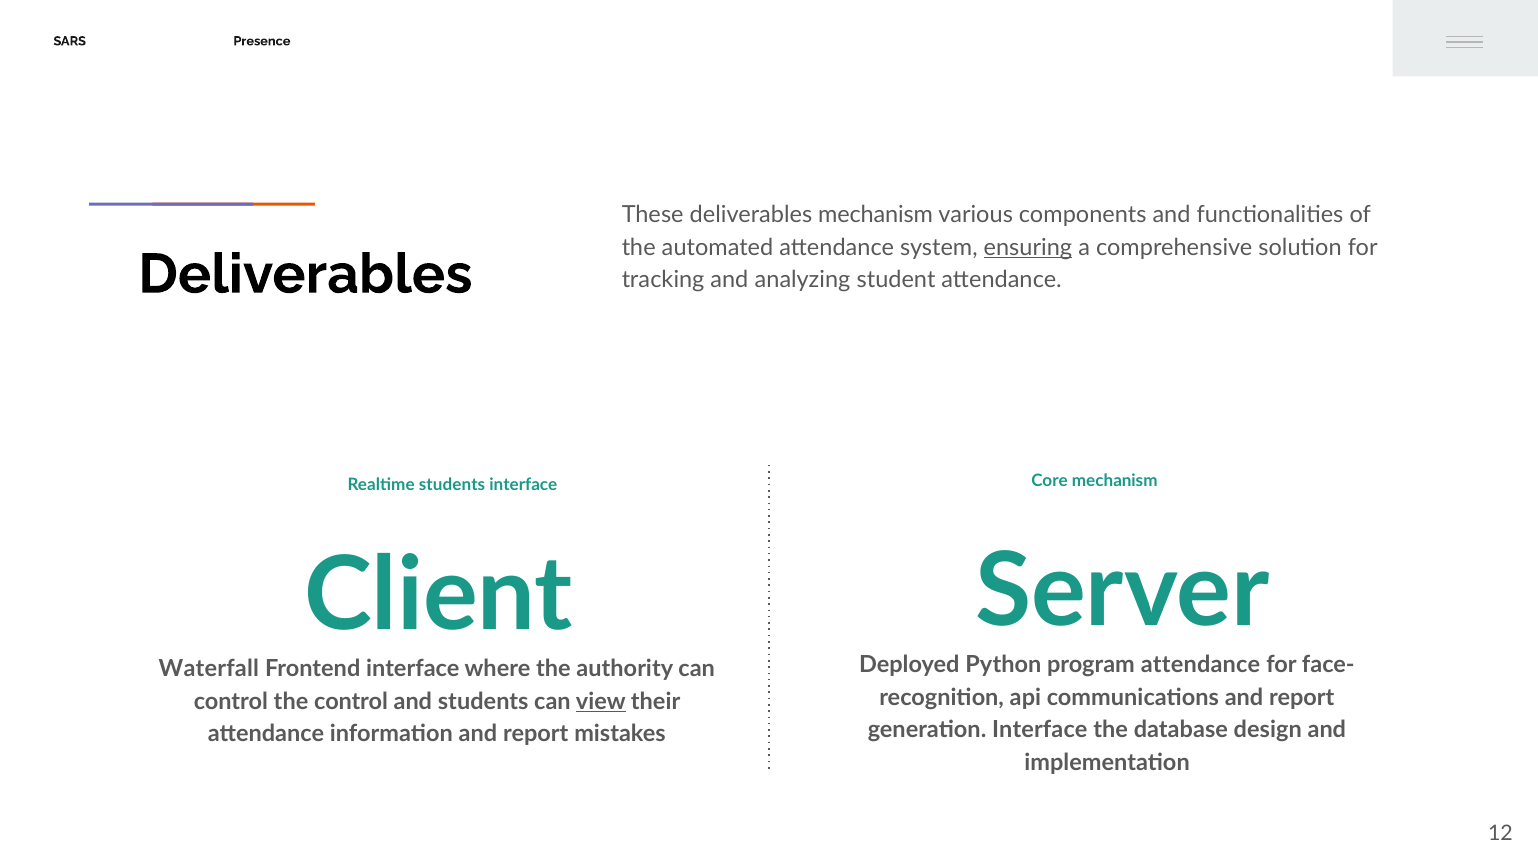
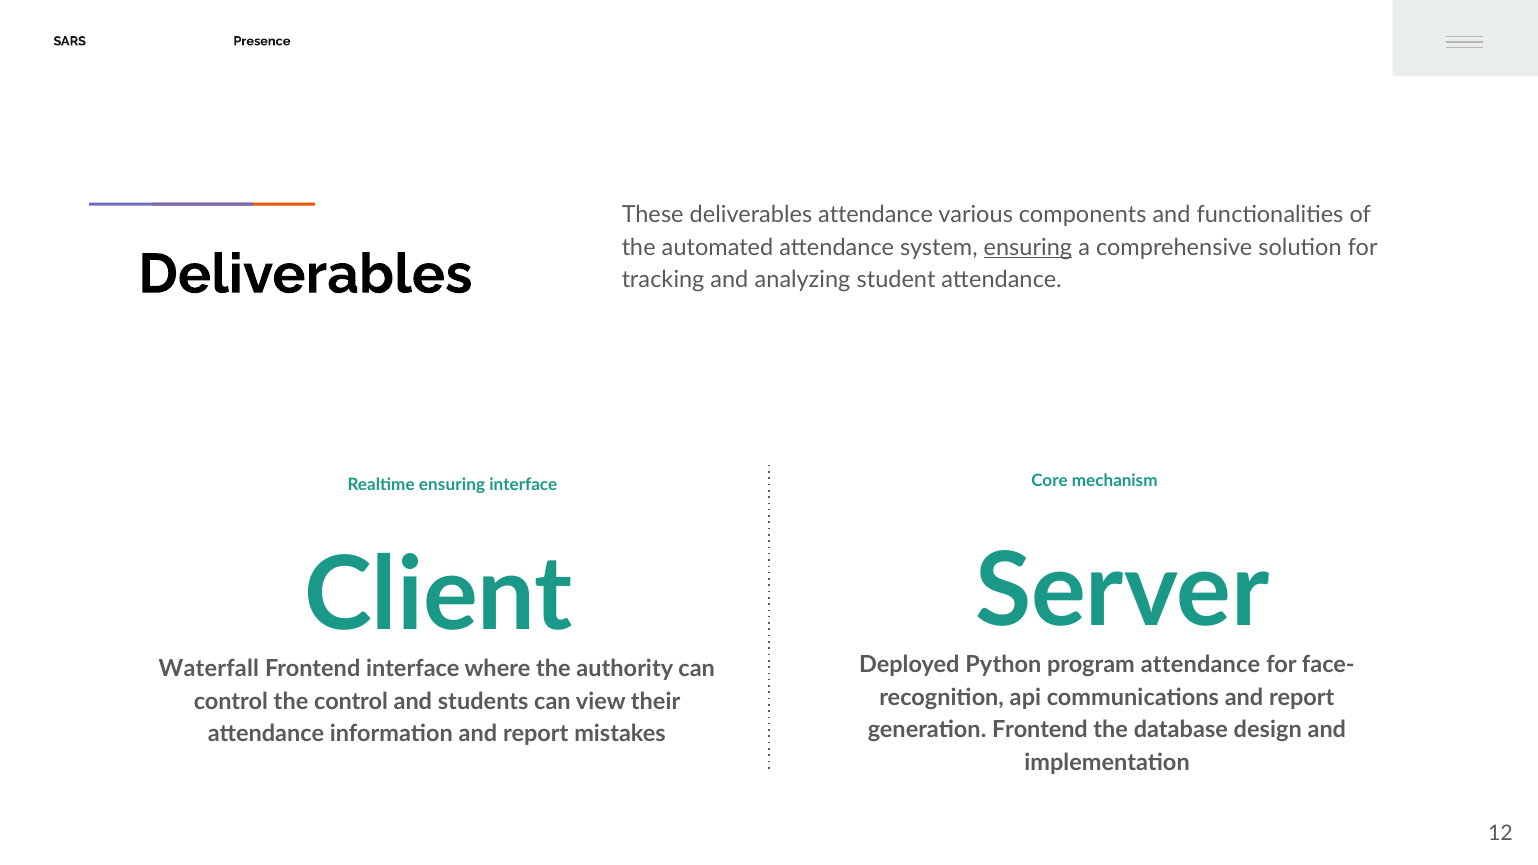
deliverables mechanism: mechanism -> attendance (876, 215)
Realtime students: students -> ensuring (452, 485)
view underline: present -> none (601, 701)
generation Interface: Interface -> Frontend (1040, 730)
